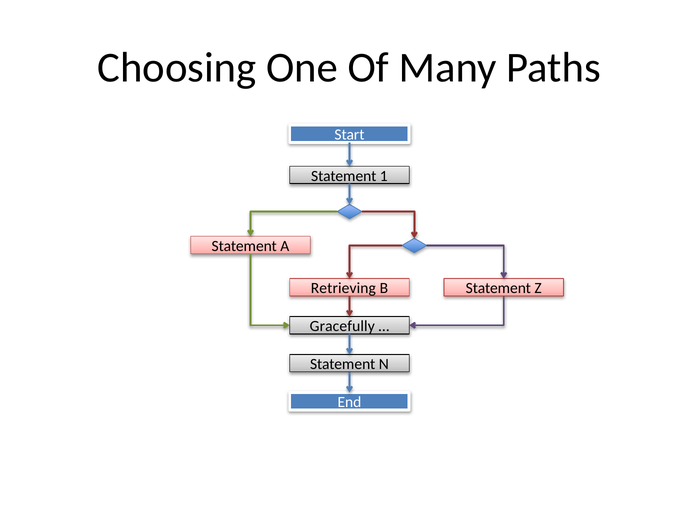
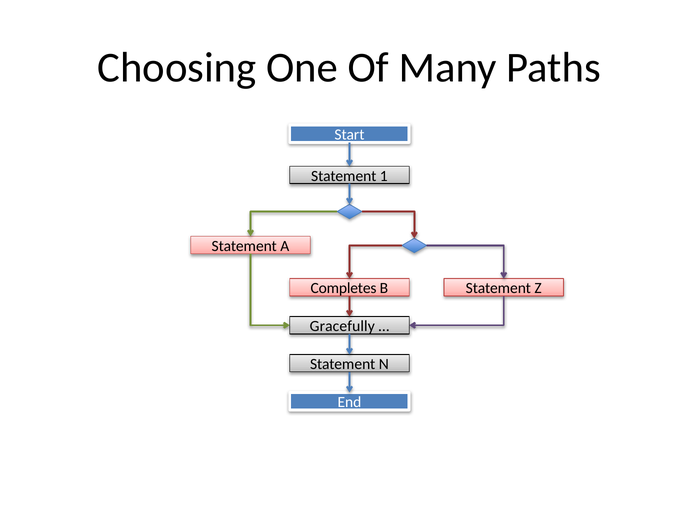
Retrieving: Retrieving -> Completes (344, 289)
